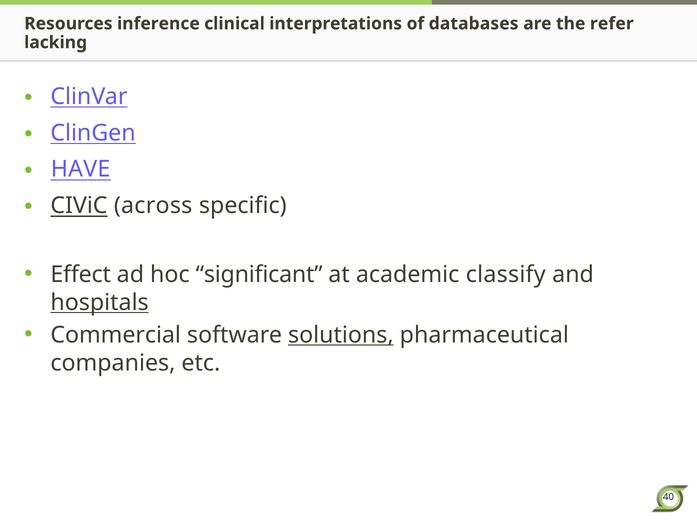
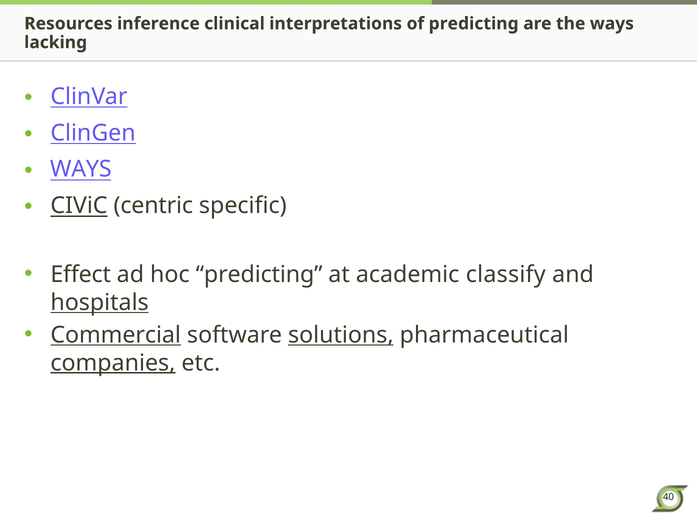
of databases: databases -> predicting (474, 24)
the refer: refer -> ways (612, 24)
HAVE: HAVE -> WAYS (81, 169)
across: across -> centric (153, 206)
hoc significant: significant -> predicting (259, 274)
Commercial underline: none -> present (116, 335)
companies underline: none -> present (113, 363)
